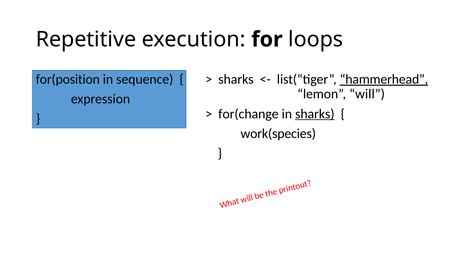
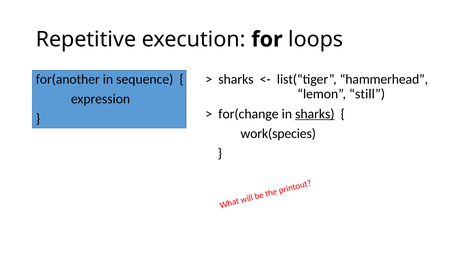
for(position: for(position -> for(another (68, 79)
hammerhead underline: present -> none (384, 79)
lemon will: will -> still (367, 94)
